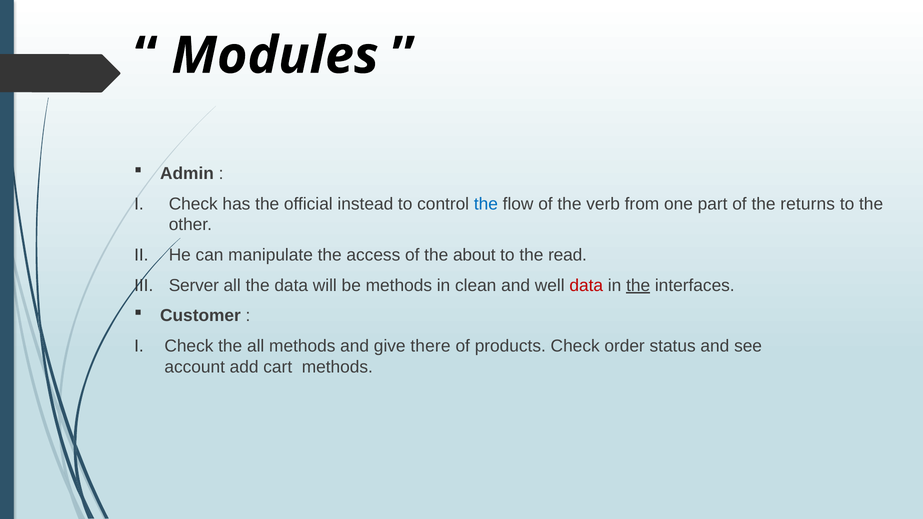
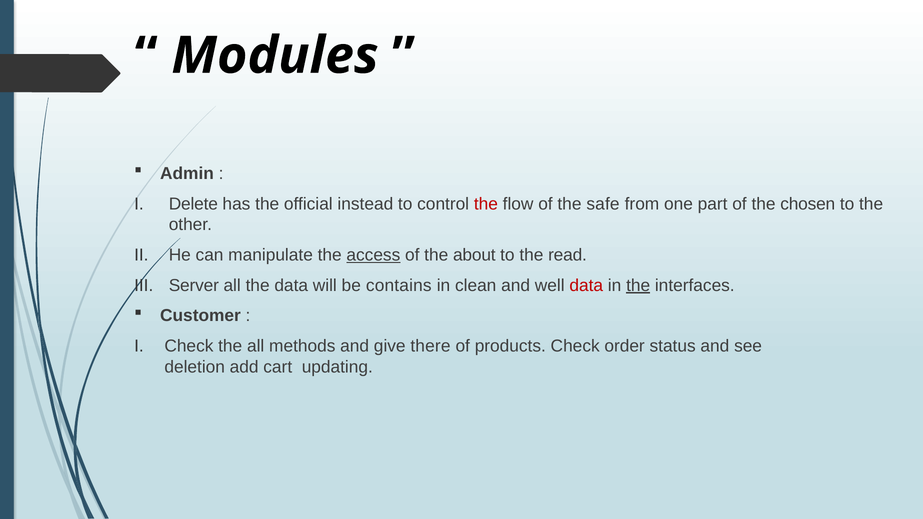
Check: Check -> Delete (193, 204)
the colour: blue -> red (486, 204)
verb: verb -> safe (603, 204)
returns: returns -> chosen (808, 204)
access underline: none -> present (373, 255)
be methods: methods -> contains (399, 285)
account: account -> deletion (195, 367)
cart methods: methods -> updating (337, 367)
